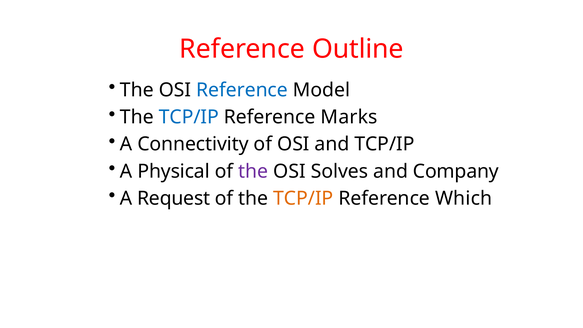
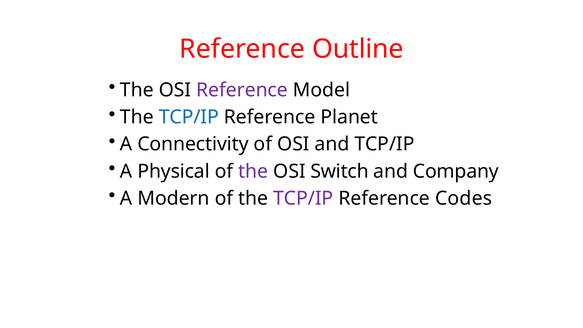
Reference colour: blue -> purple (242, 90)
Marks: Marks -> Planet (349, 117)
Solves: Solves -> Switch (340, 171)
Request: Request -> Modern (174, 198)
TCP/IP colour: orange -> purple (303, 198)
Which: Which -> Codes (464, 198)
